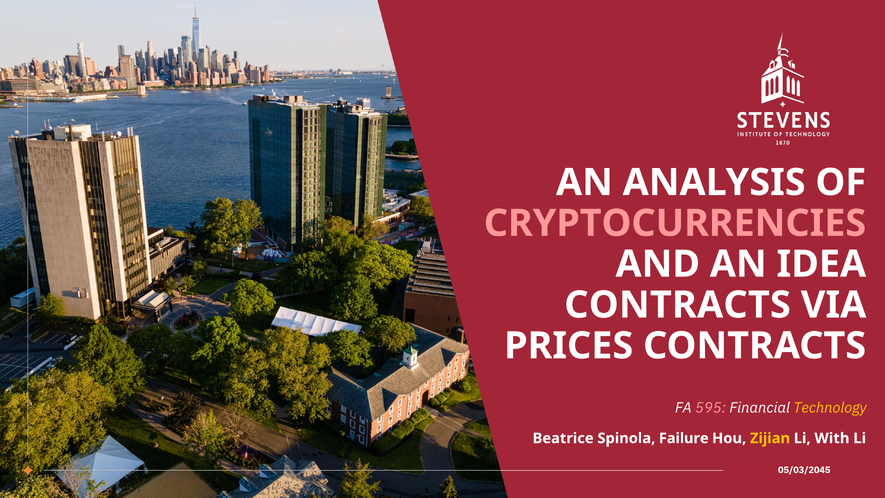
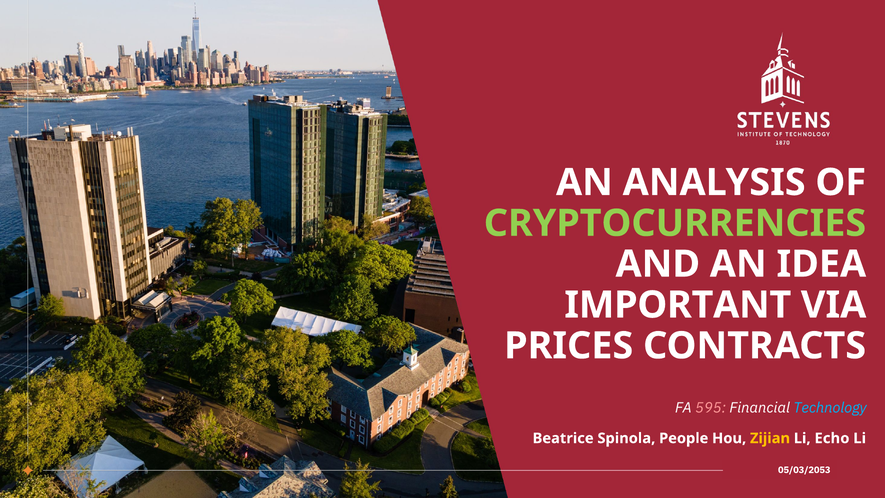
CRYPTOCURRENCIES colour: pink -> light green (675, 223)
CONTRACTS: CONTRACTS -> IMPORTANT (678, 305)
Technology colour: yellow -> light blue (830, 408)
Failure: Failure -> People (684, 438)
With: With -> Echo (832, 438)
05/03/2045: 05/03/2045 -> 05/03/2053 (804, 470)
